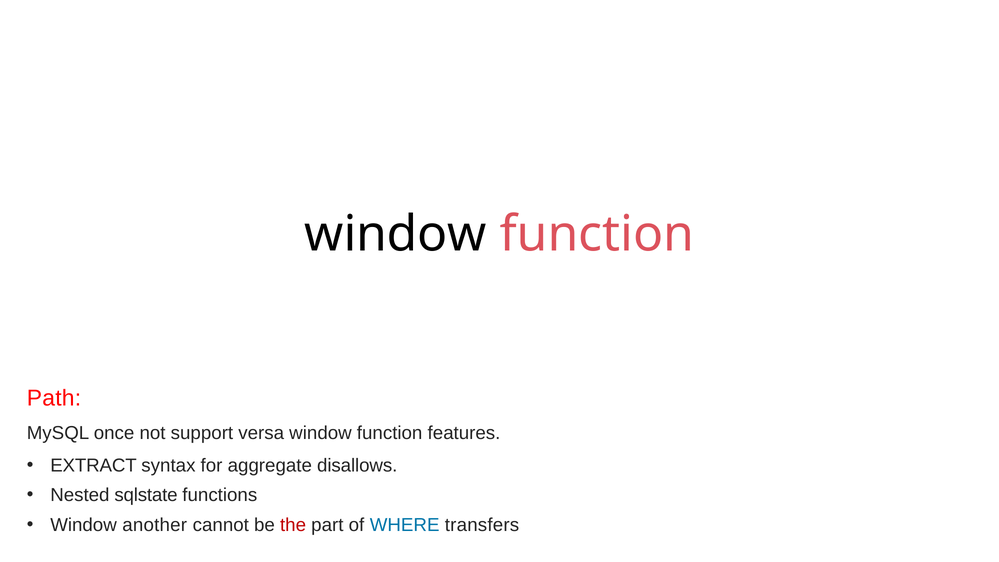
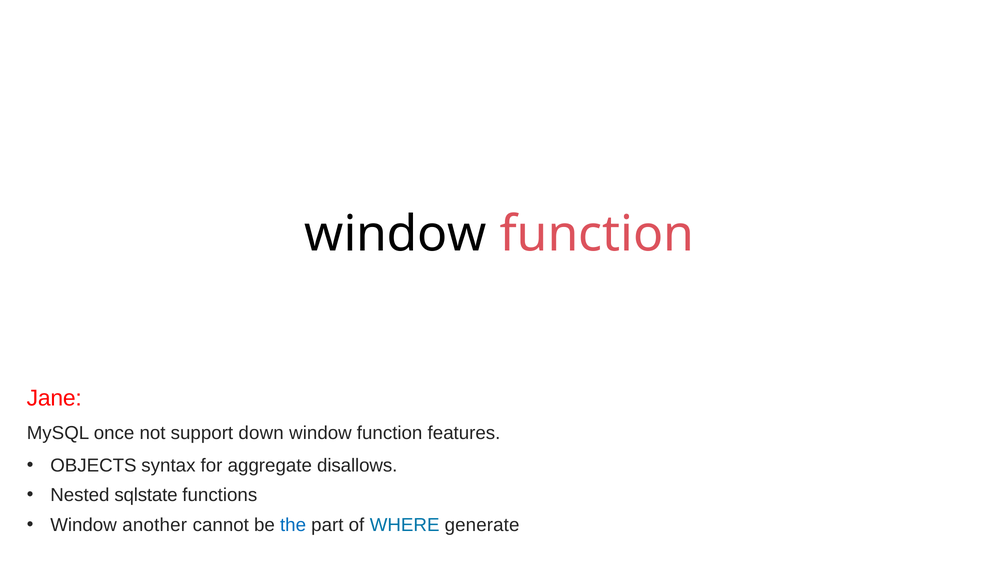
Path: Path -> Jane (54, 398)
versa: versa -> down (261, 433)
EXTRACT: EXTRACT -> OBJECTS (93, 465)
the colour: red -> blue (293, 525)
transfers: transfers -> generate (482, 525)
